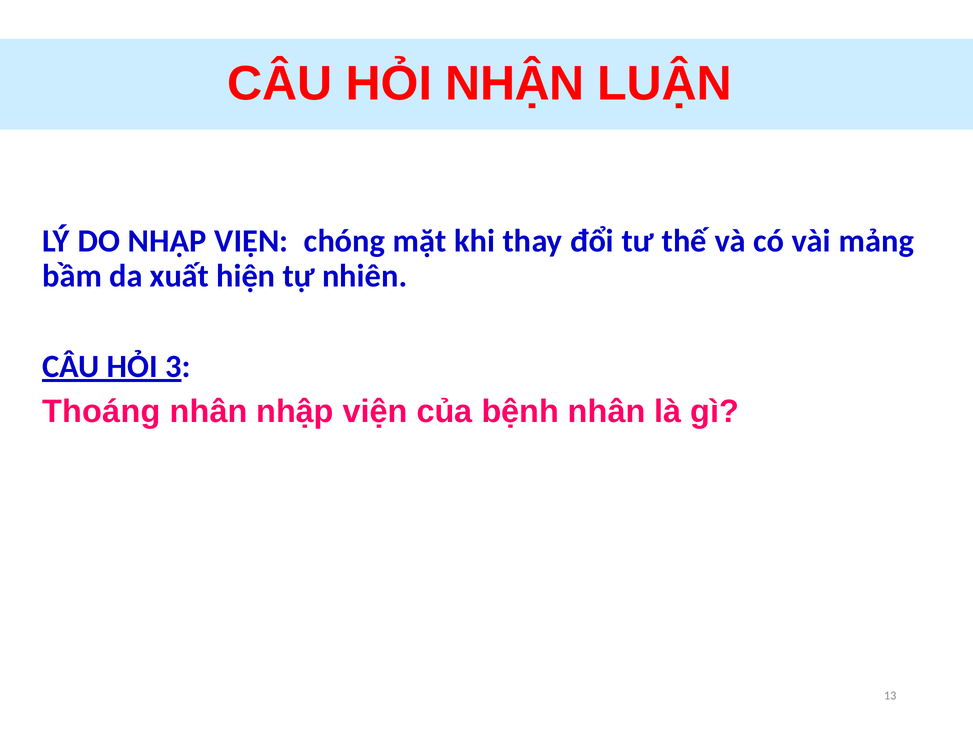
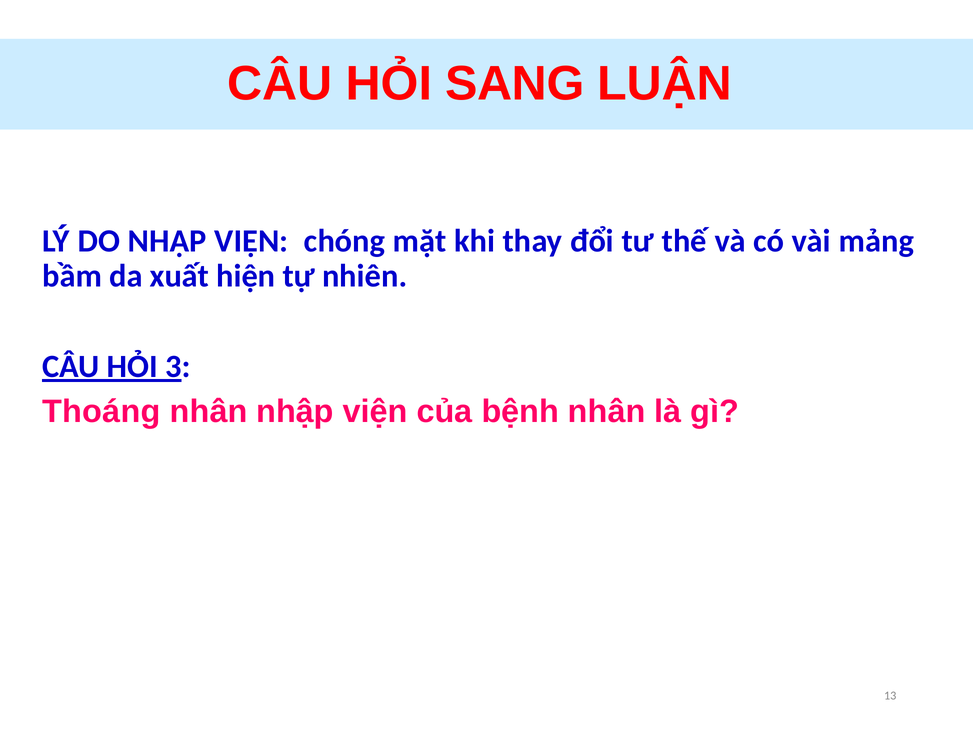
NHẬN: NHẬN -> SANG (515, 84)
